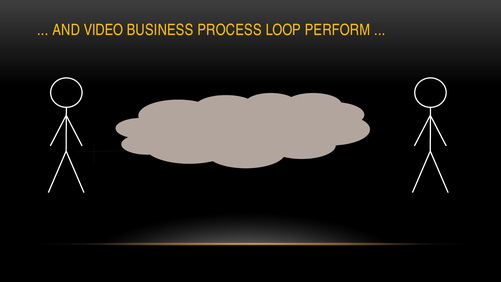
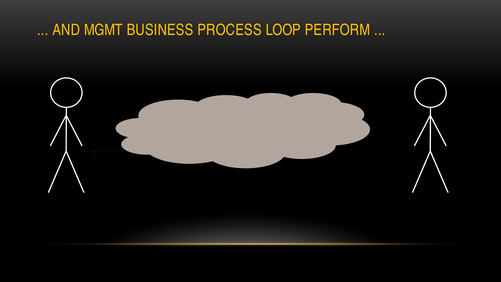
VIDEO: VIDEO -> MGMT (103, 30)
